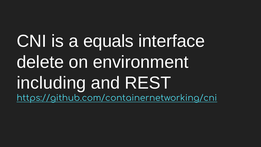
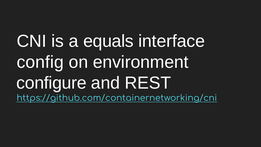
delete: delete -> config (40, 62)
including: including -> configure (51, 83)
